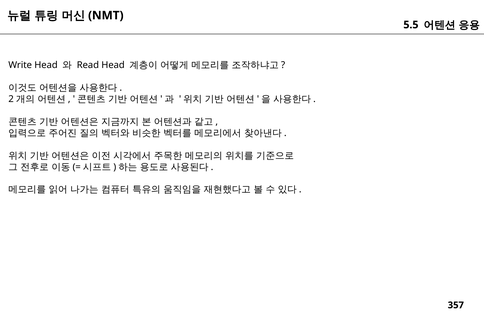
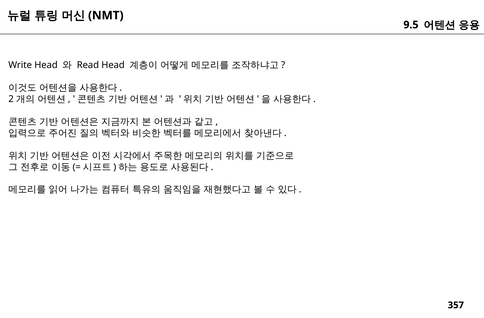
5.5: 5.5 -> 9.5 (411, 25)
